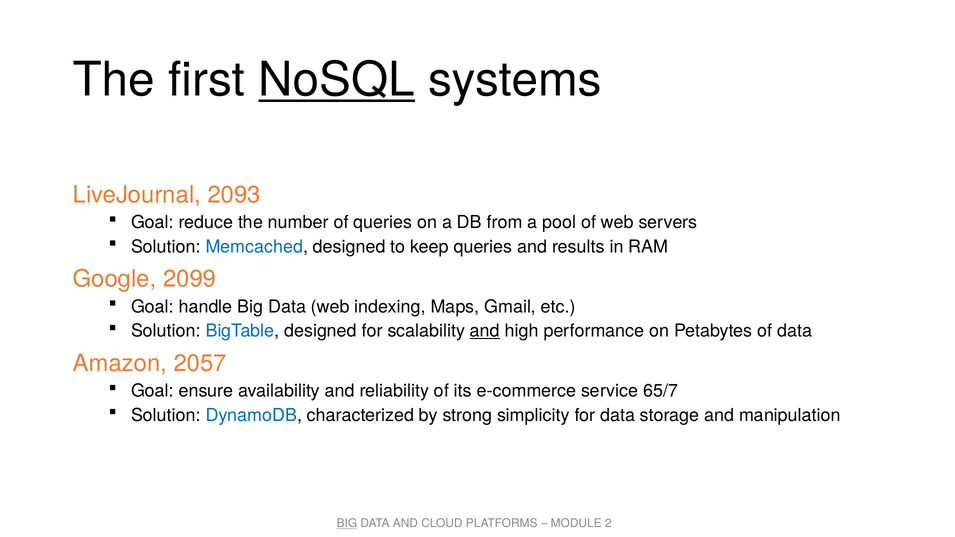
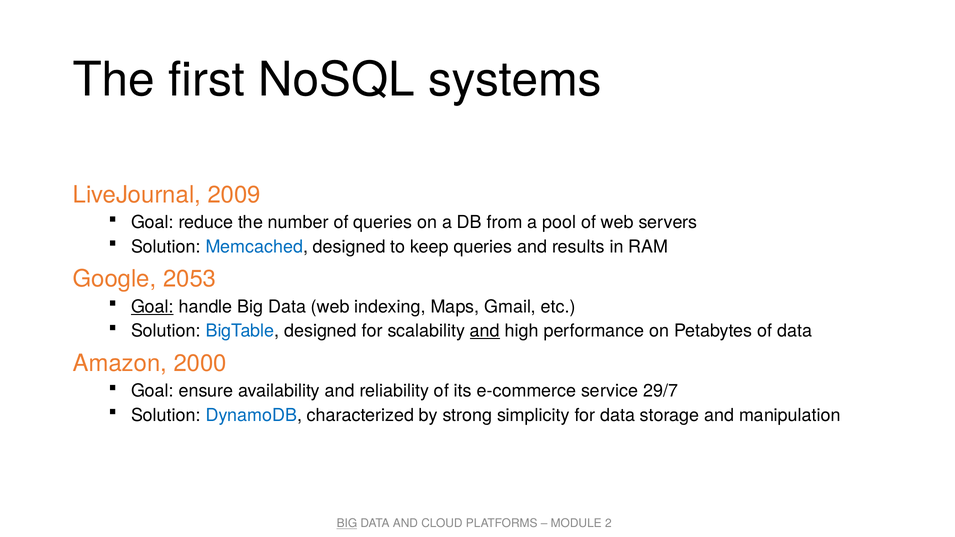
NoSQL underline: present -> none (337, 80)
2093: 2093 -> 2009 (234, 195)
2099: 2099 -> 2053 (190, 279)
Goal underline: none -> present (152, 307)
2057: 2057 -> 2000 (200, 364)
65/7: 65/7 -> 29/7 (661, 391)
